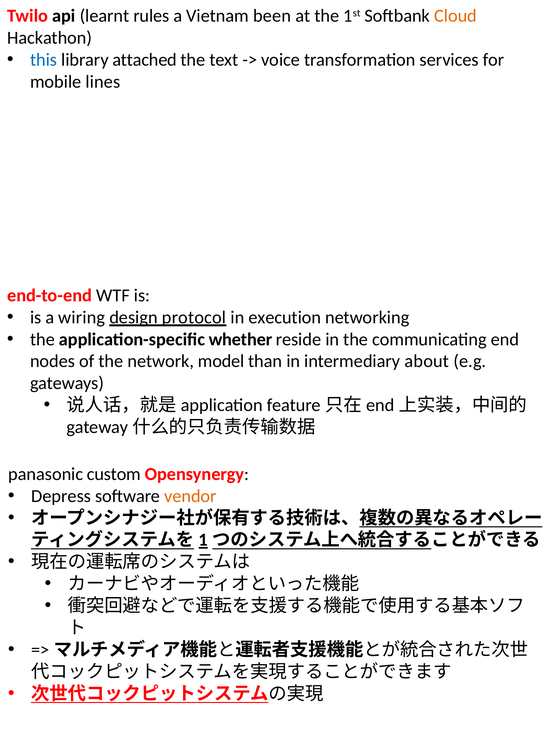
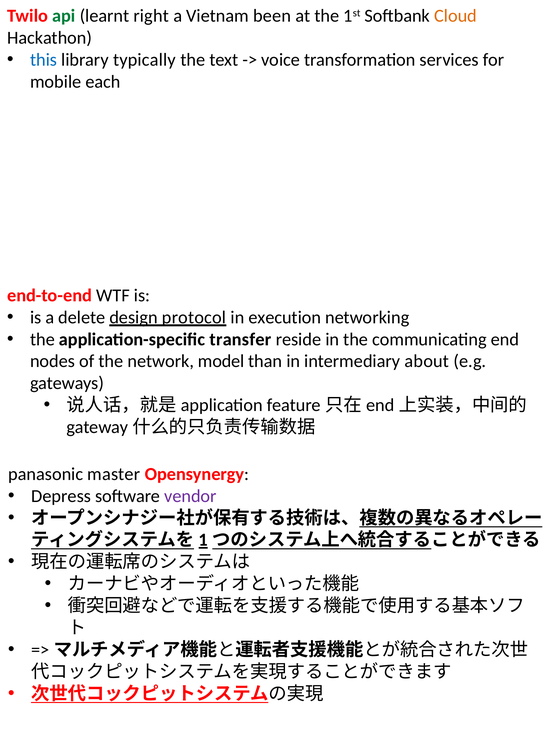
api colour: black -> green (64, 16)
rules: rules -> right (151, 16)
attached: attached -> typically (144, 60)
lines: lines -> each (103, 82)
wiring: wiring -> delete (82, 317)
whether: whether -> transfer (240, 339)
custom: custom -> master (114, 474)
vendor colour: orange -> purple (190, 496)
